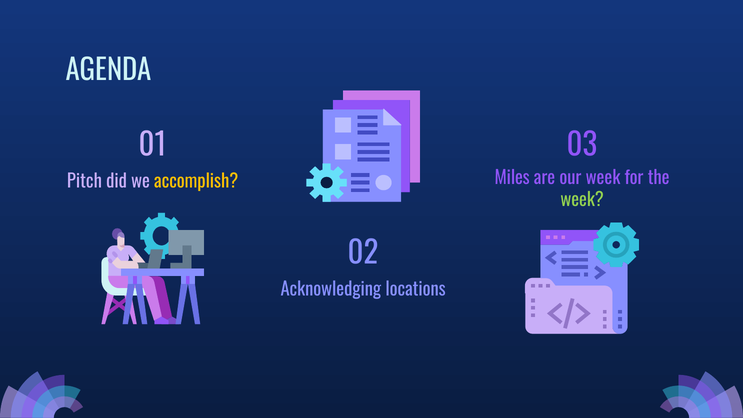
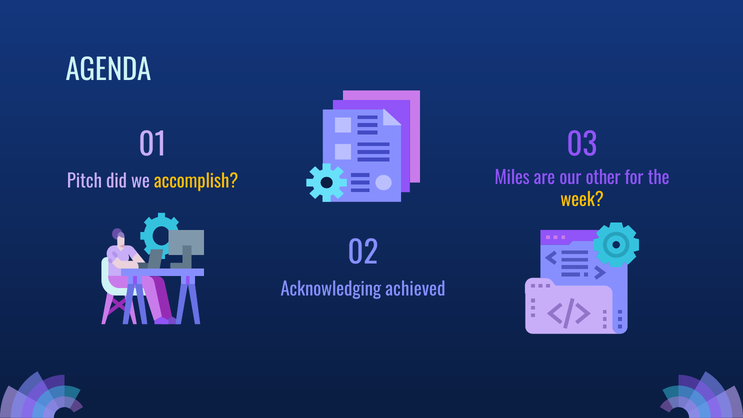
our week: week -> other (603, 178)
week colour: light green -> yellow (582, 200)
locations: locations -> achieved (415, 289)
